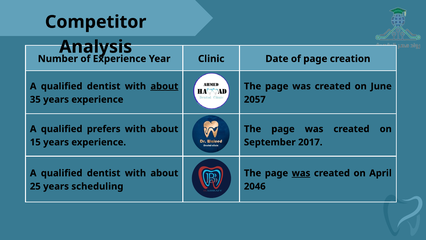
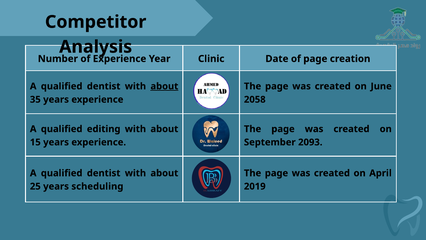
2057: 2057 -> 2058 (255, 99)
prefers: prefers -> editing (104, 129)
2017: 2017 -> 2093 (310, 142)
was underline: present -> none (301, 173)
2046: 2046 -> 2019 (255, 186)
